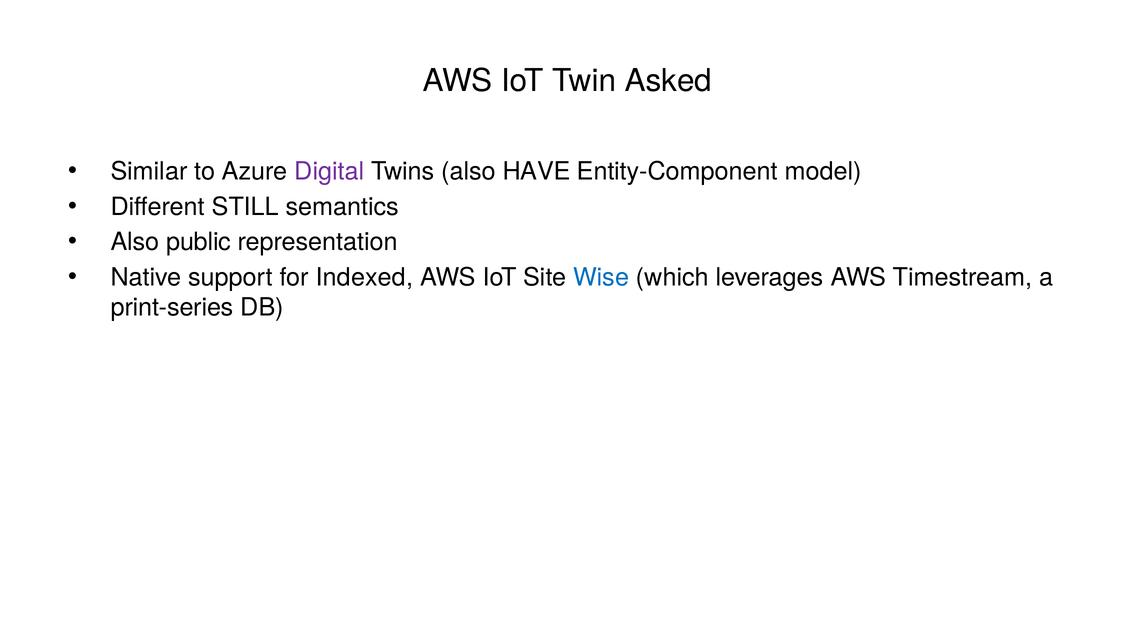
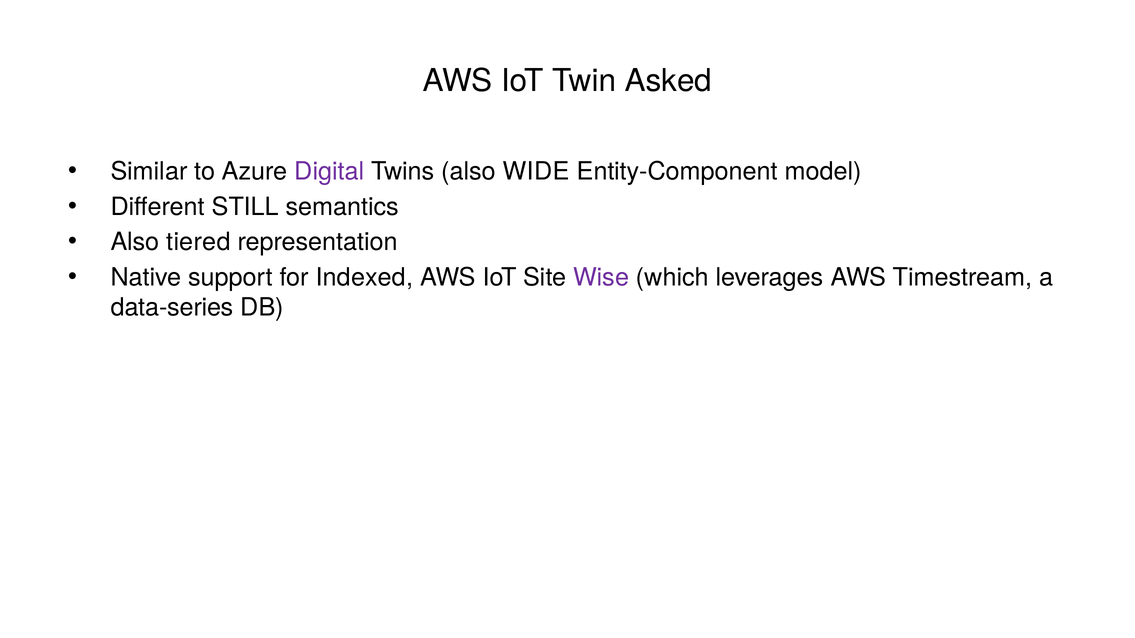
HAVE: HAVE -> WIDE (536, 172)
public: public -> tiered (198, 242)
Wise colour: blue -> purple (601, 277)
print-series: print-series -> data-series (172, 308)
